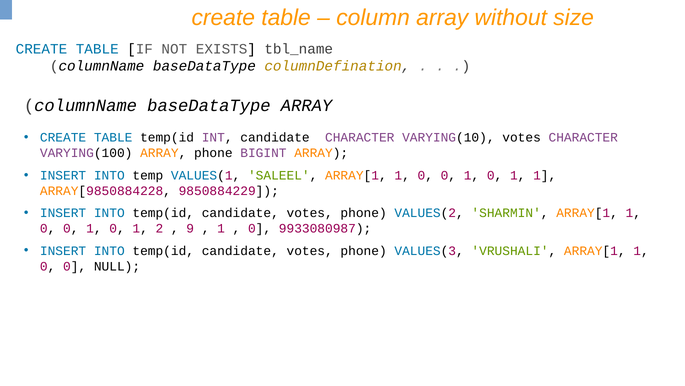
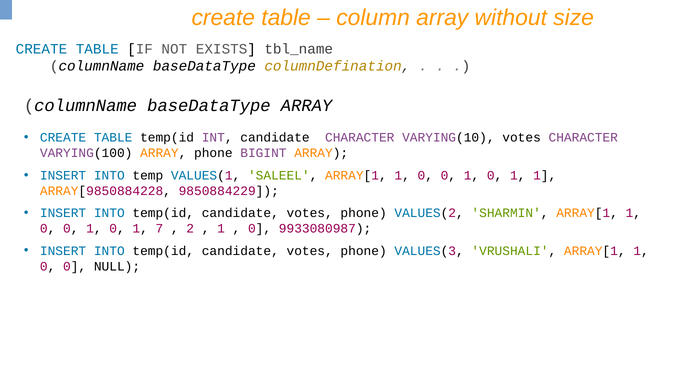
2: 2 -> 7 (159, 228)
9: 9 -> 2 (190, 228)
